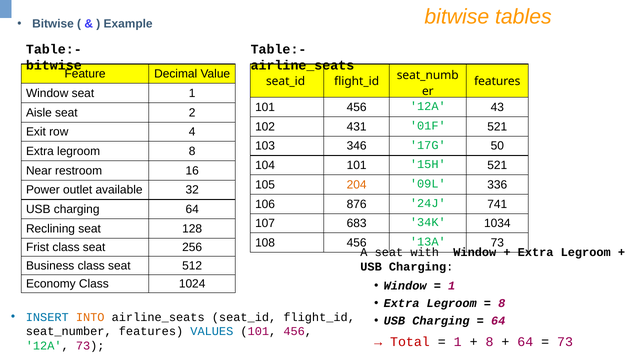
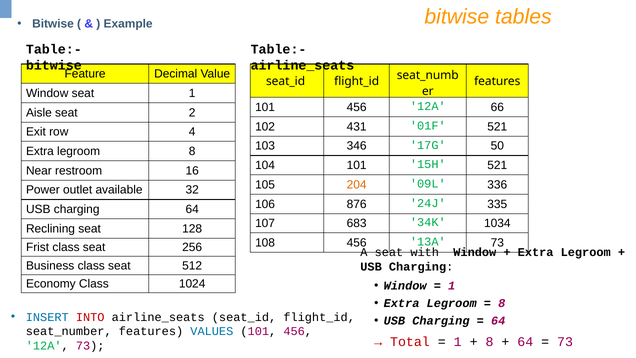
43: 43 -> 66 (497, 107)
741: 741 -> 335 (497, 204)
INTO colour: orange -> red (90, 317)
